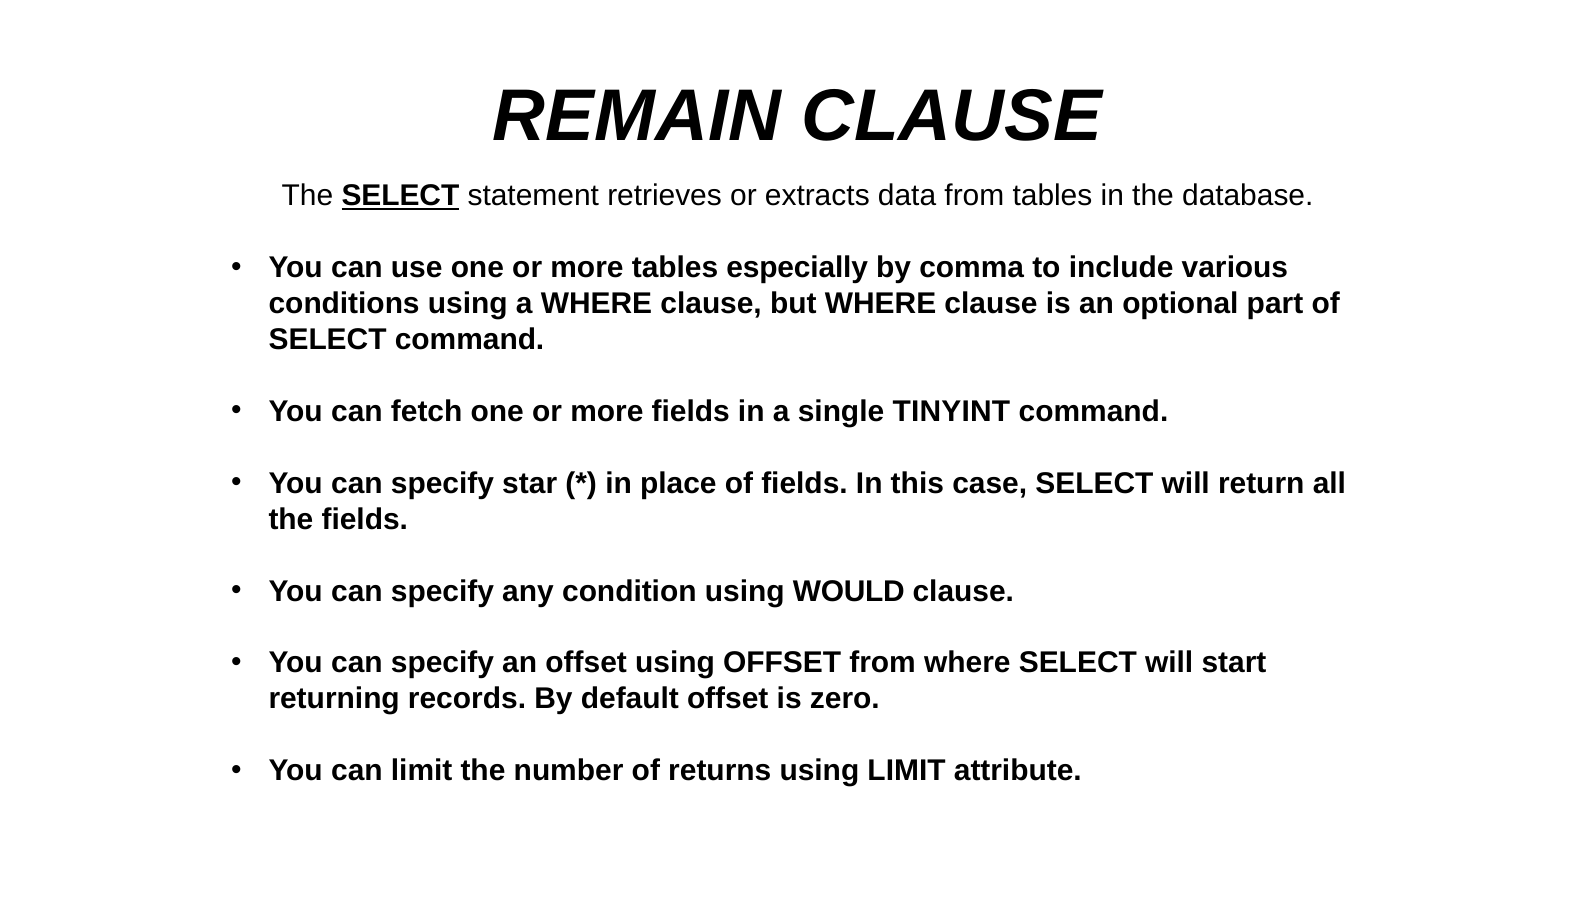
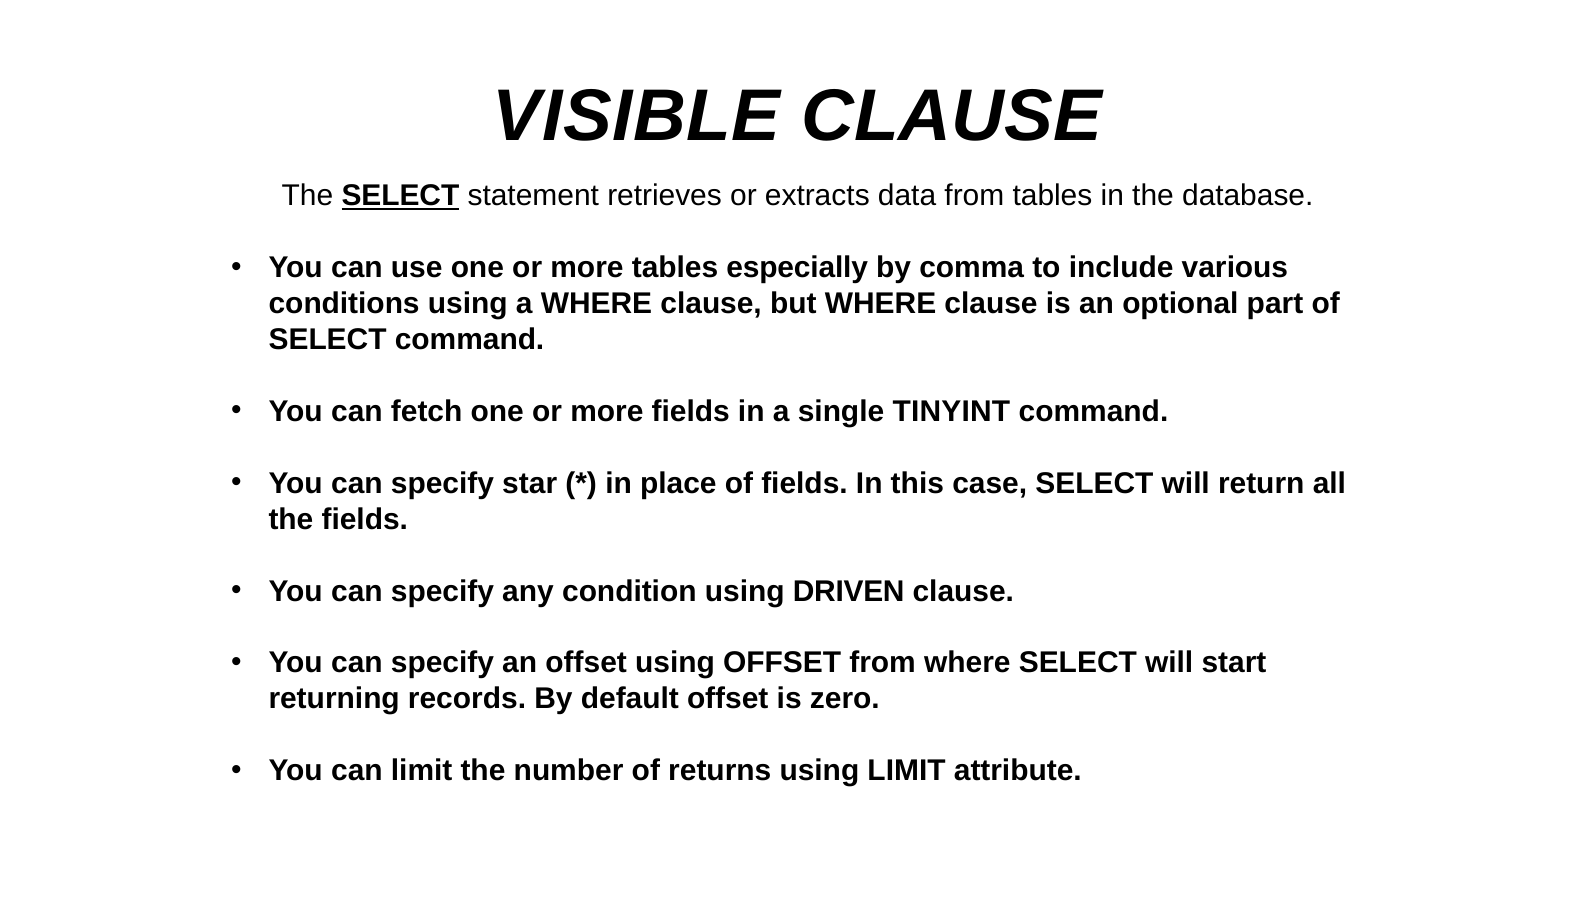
REMAIN: REMAIN -> VISIBLE (637, 116)
WOULD: WOULD -> DRIVEN (849, 591)
